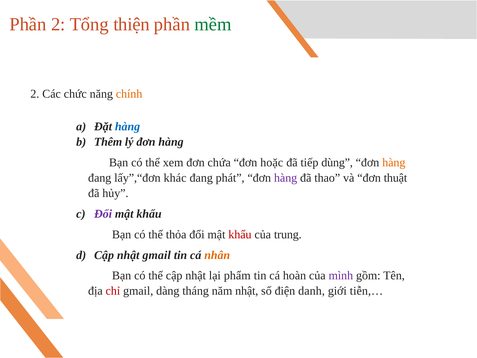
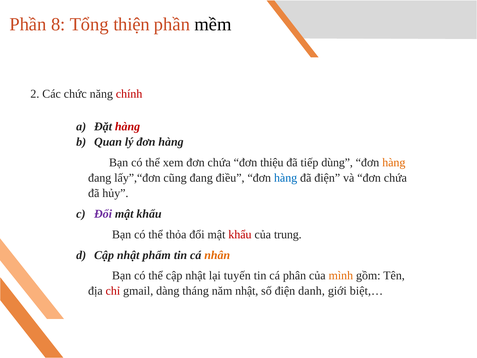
Phần 2: 2 -> 8 (58, 24)
mềm colour: green -> black (213, 24)
chính colour: orange -> red (129, 94)
hàng colour: blue -> red (128, 127)
Thêm: Thêm -> Quan (108, 142)
hoặc: hoặc -> thiệu (272, 162)
khác: khác -> cũng (175, 178)
phát: phát -> điều (230, 178)
hàng colour: purple -> blue (286, 178)
đã thao: thao -> điện (327, 178)
và đơn thuật: thuật -> chứa (395, 178)
nhật gmail: gmail -> phẩm (157, 255)
phẩm: phẩm -> tuyến (237, 276)
hoàn: hoàn -> phân (295, 276)
mình colour: purple -> orange (341, 276)
tiễn,…: tiễn,… -> biệt,… (366, 291)
